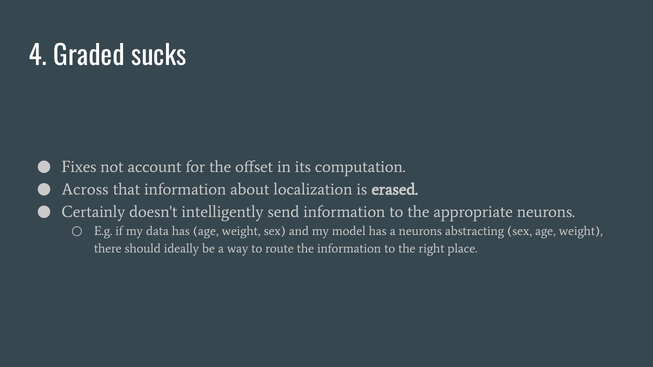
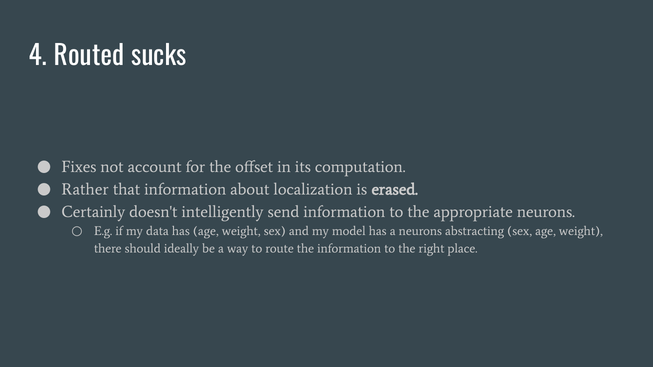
Graded: Graded -> Routed (89, 57)
Across: Across -> Rather (85, 189)
